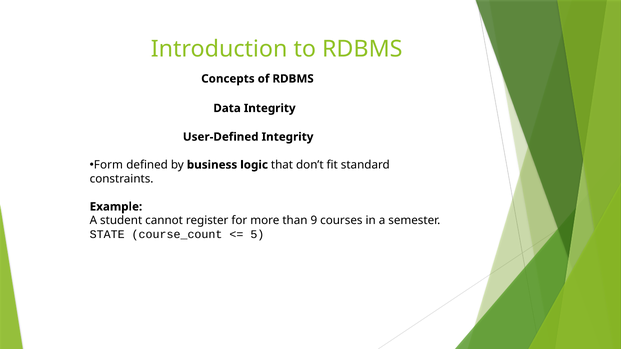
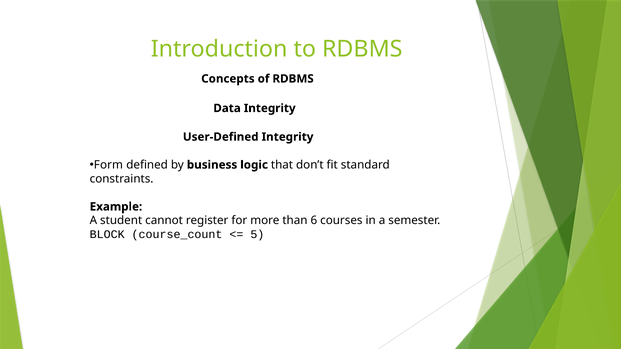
9: 9 -> 6 (314, 221)
STATE: STATE -> BLOCK (107, 235)
